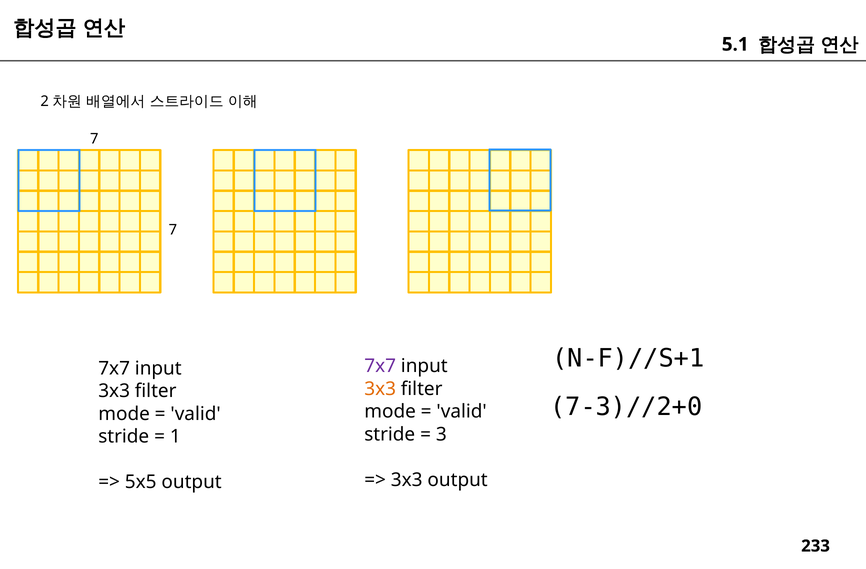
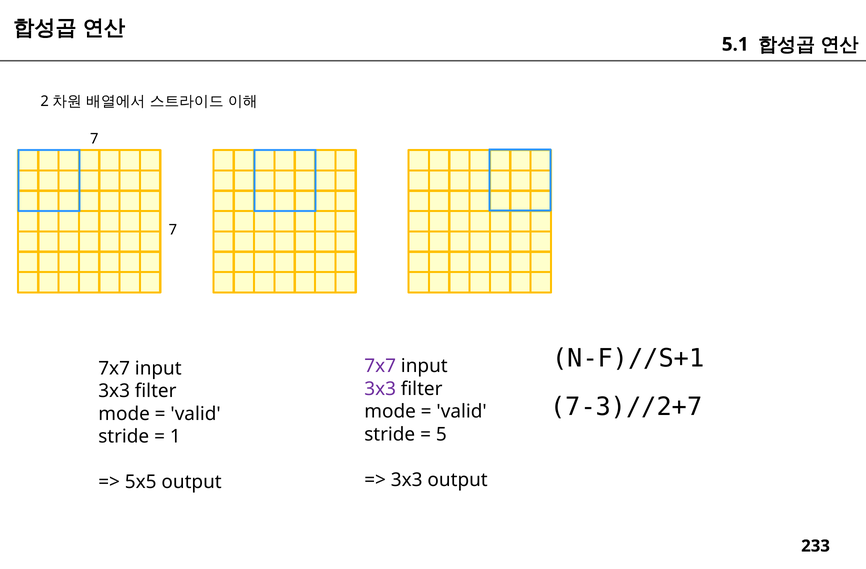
3x3 colour: orange -> purple (380, 389)
7-3)//2+0: 7-3)//2+0 -> 7-3)//2+7 (626, 407)
3: 3 -> 5 (441, 434)
